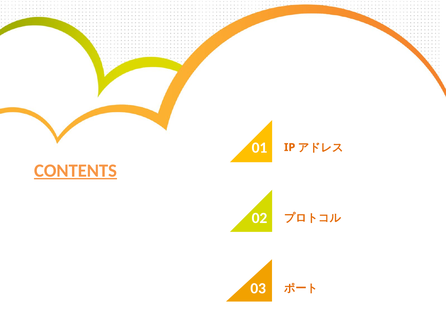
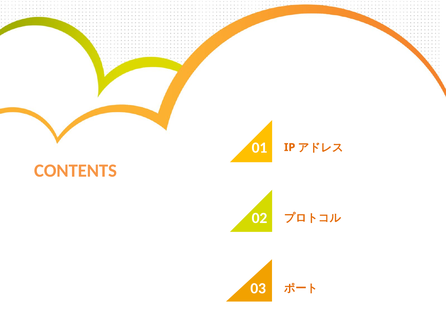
CONTENTS underline: present -> none (75, 170)
